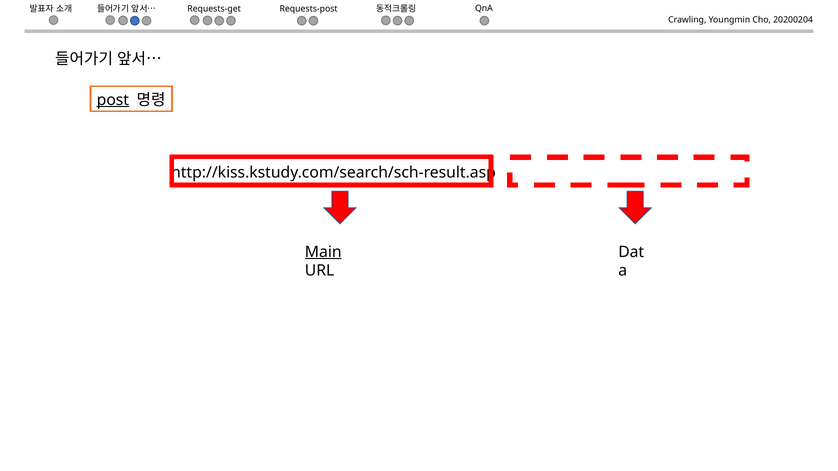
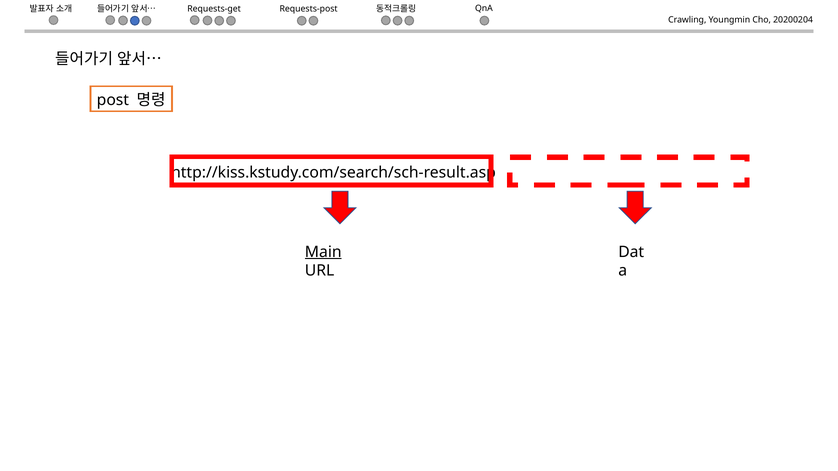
post underline: present -> none (113, 100)
